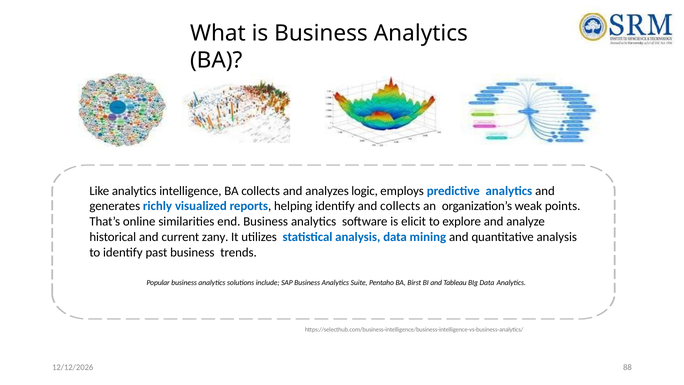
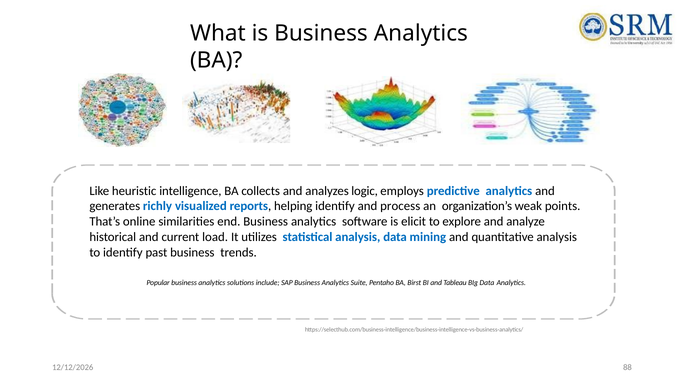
Like analytics: analytics -> heuristic (134, 191)
and collects: collects -> process (400, 206)
zany: zany -> load (215, 237)
